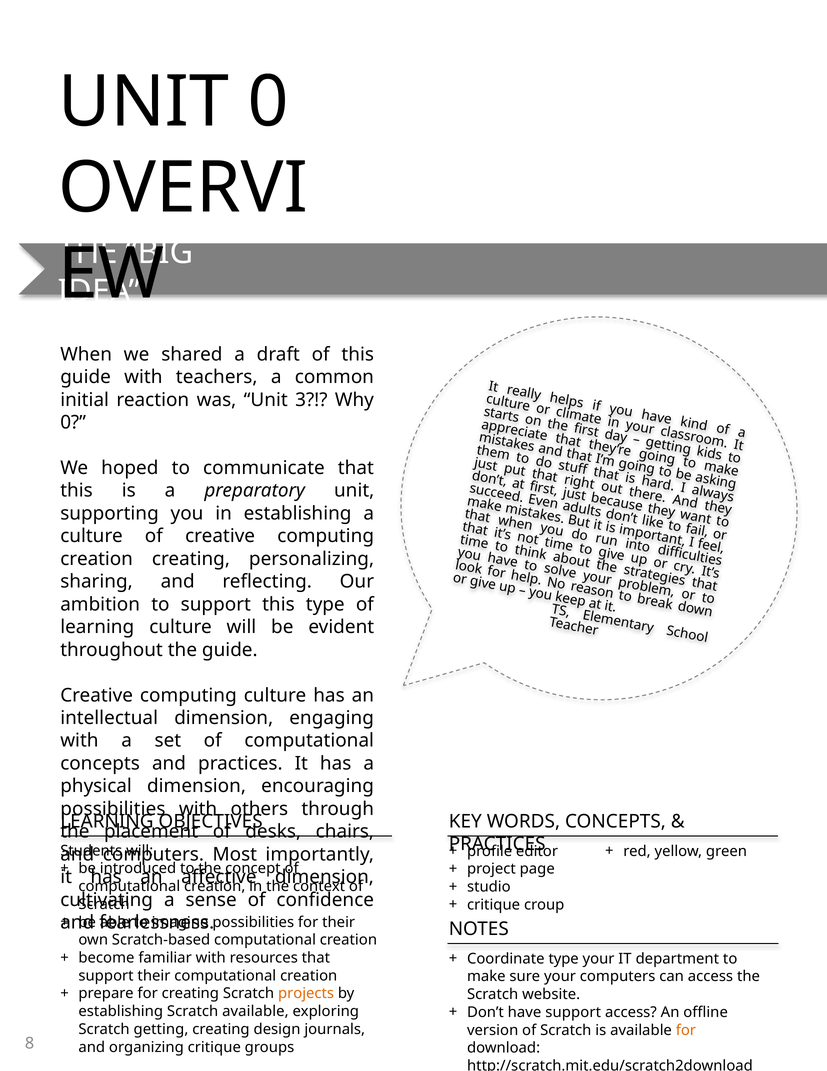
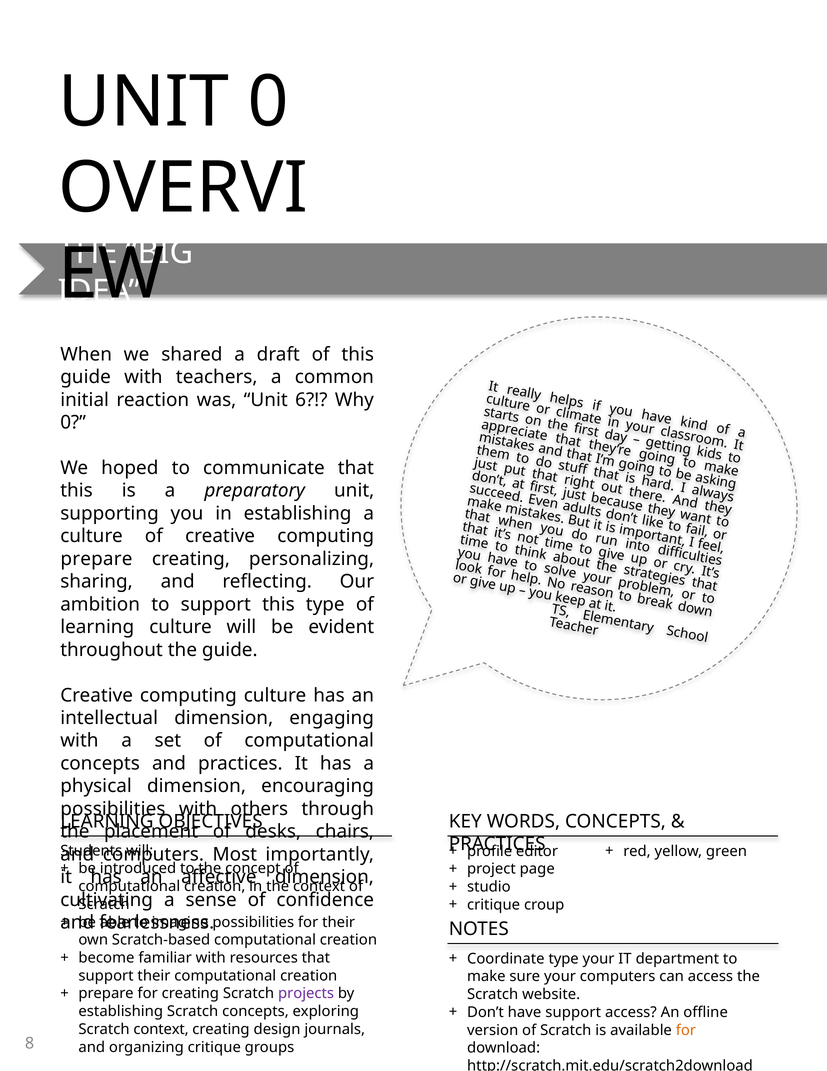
3: 3 -> 6 (311, 399)
creation: creation -> prepare (96, 558)
projects colour: orange -> purple (306, 993)
Scratch available: available -> concepts (255, 1011)
Scratch getting: getting -> context (161, 1029)
